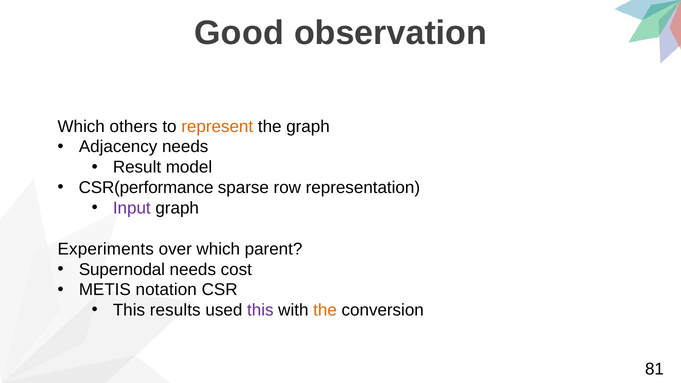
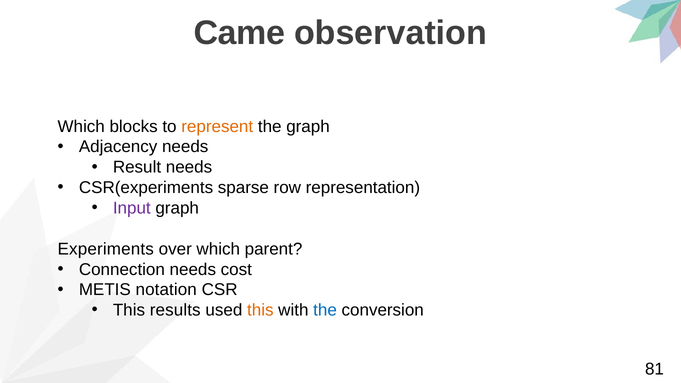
Good: Good -> Came (239, 33)
others: others -> blocks (134, 126)
Result model: model -> needs (189, 167)
CSR(performance: CSR(performance -> CSR(experiments (146, 188)
Supernodal: Supernodal -> Connection (122, 269)
this colour: purple -> orange (260, 310)
the colour: orange -> blue (325, 310)
